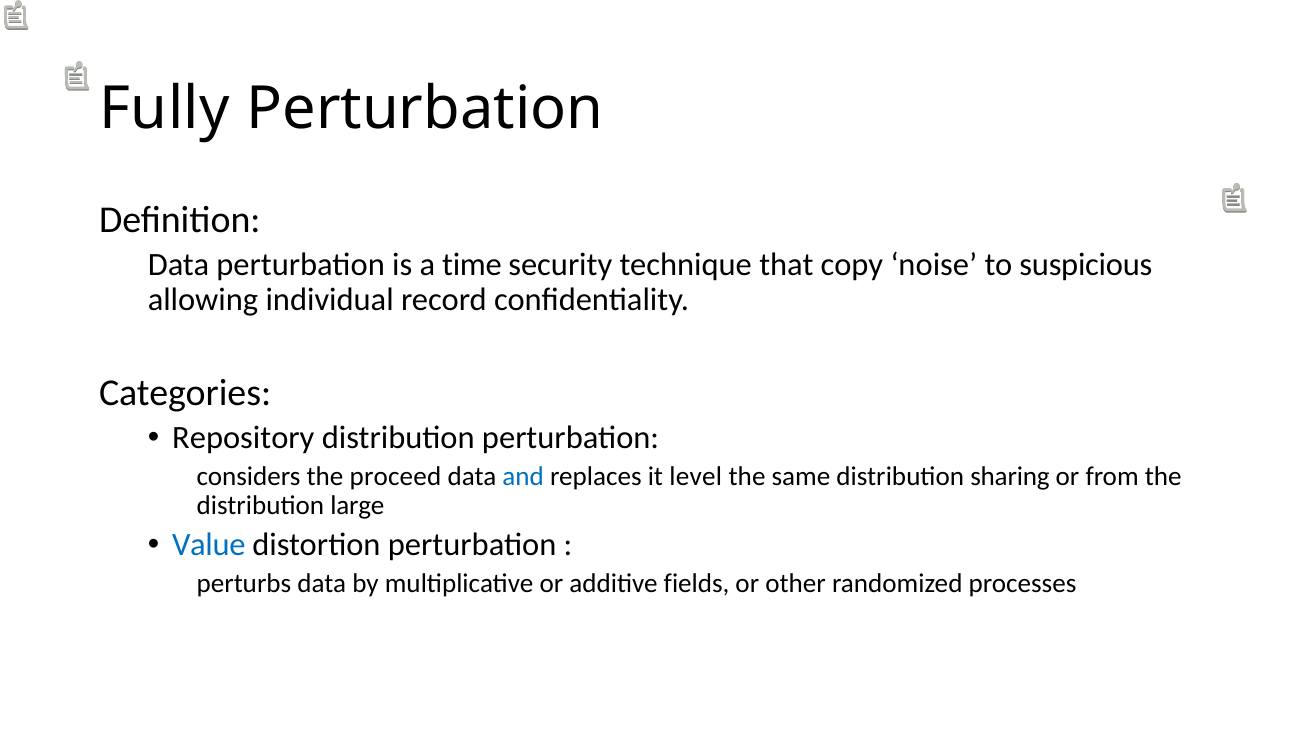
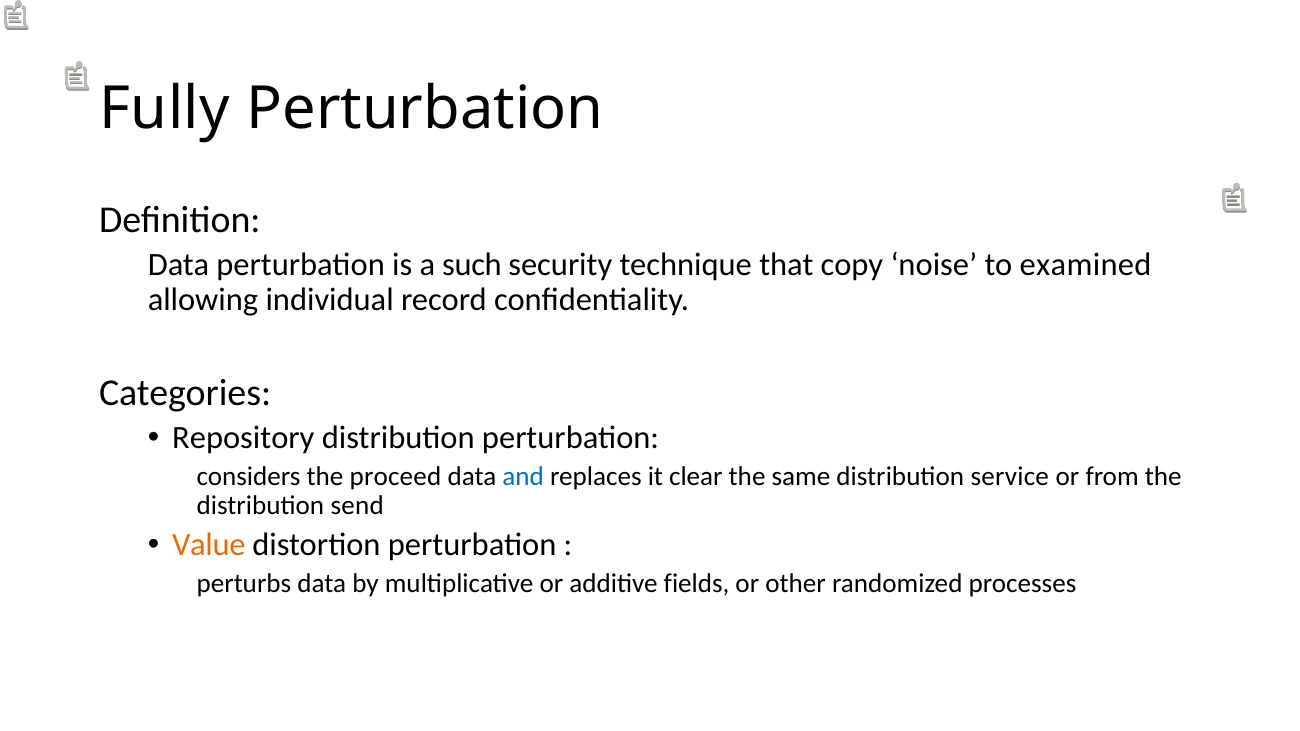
time: time -> such (472, 265)
suspicious: suspicious -> examined (1086, 265)
level: level -> clear (696, 477)
sharing: sharing -> service (1010, 477)
large: large -> send (357, 506)
Value colour: blue -> orange (209, 545)
